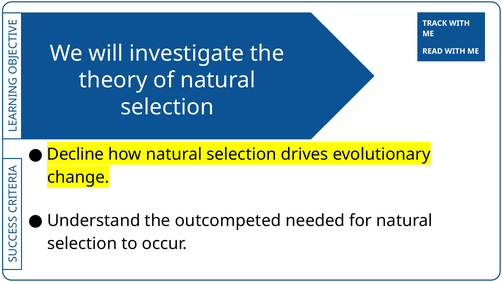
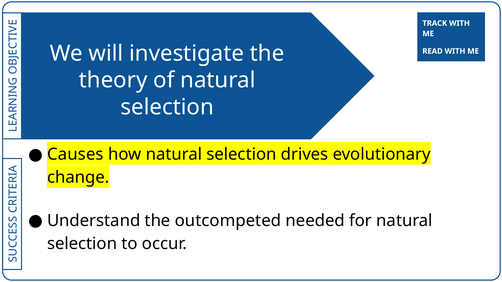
Decline: Decline -> Causes (75, 155)
